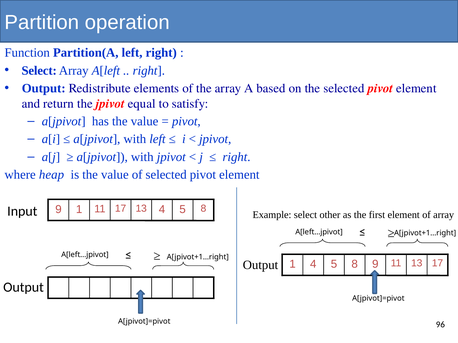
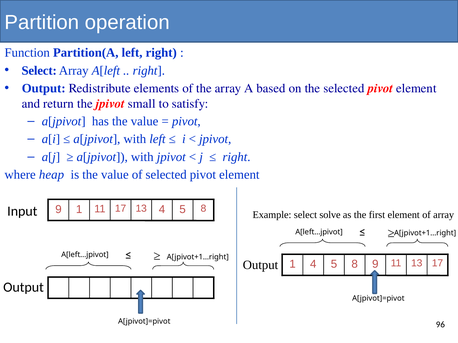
equal: equal -> small (142, 104)
other: other -> solve (330, 215)
